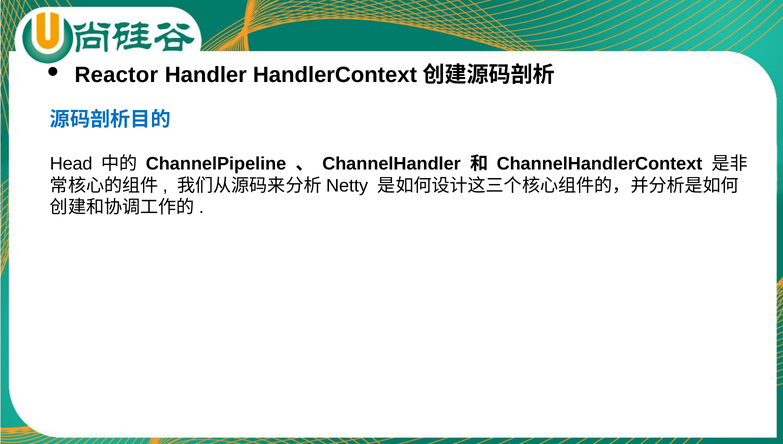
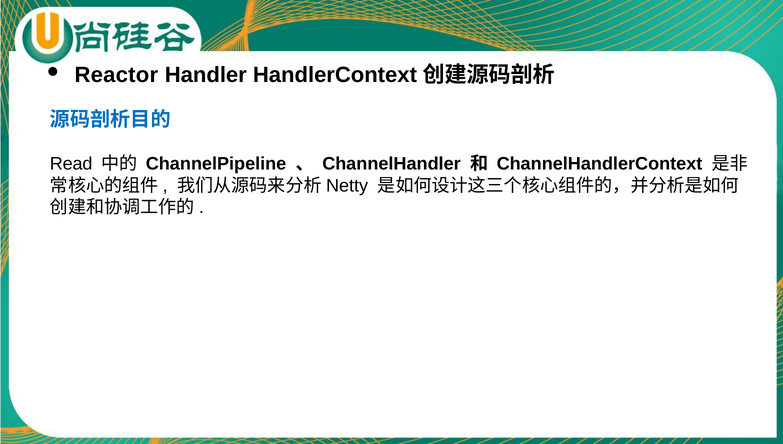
Head: Head -> Read (71, 164)
